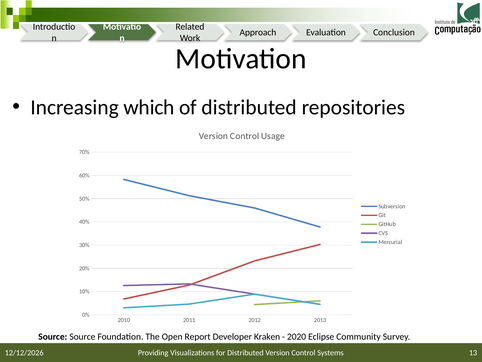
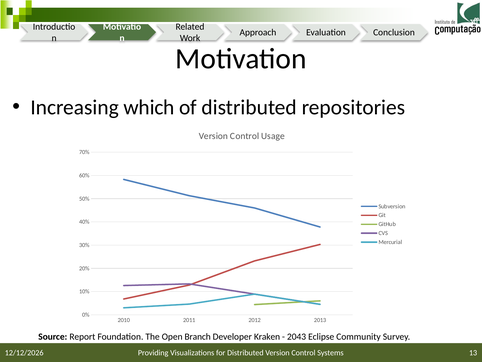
Source Source: Source -> Report (82, 336)
Report: Report -> Branch (198, 336)
2020: 2020 -> 2043 (297, 336)
